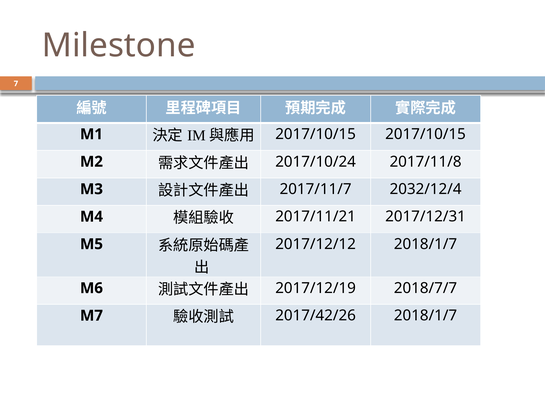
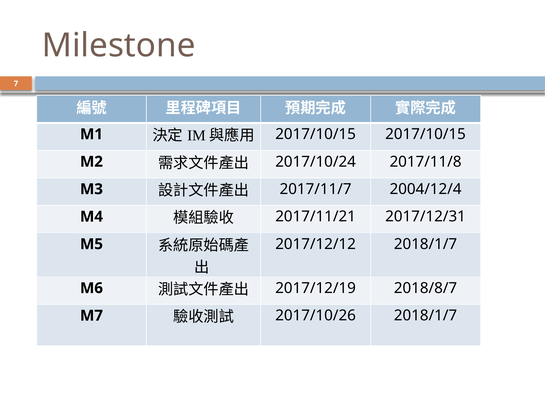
2032/12/4: 2032/12/4 -> 2004/12/4 (426, 189)
2018/7/7: 2018/7/7 -> 2018/8/7 (426, 288)
2017/42/26: 2017/42/26 -> 2017/10/26 (316, 315)
